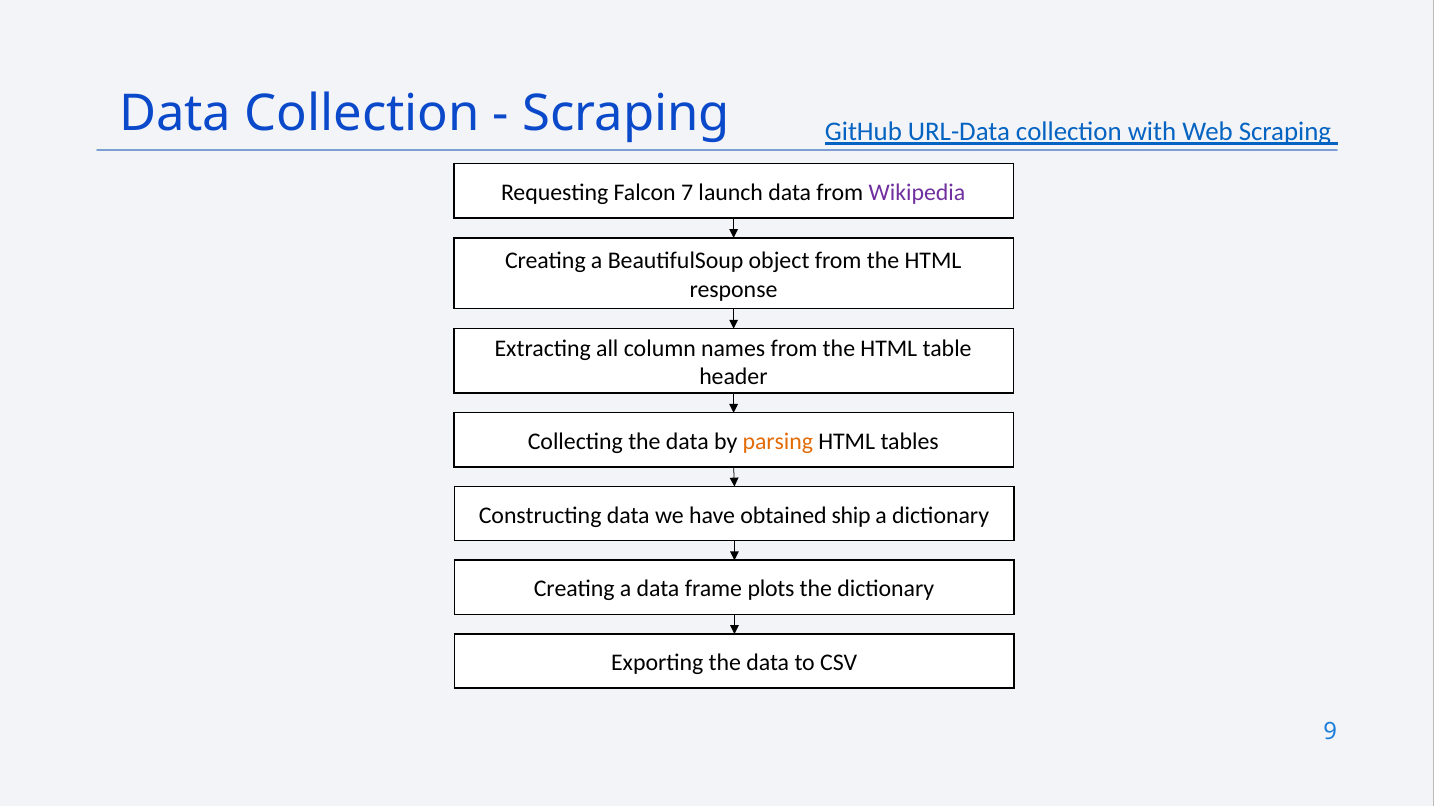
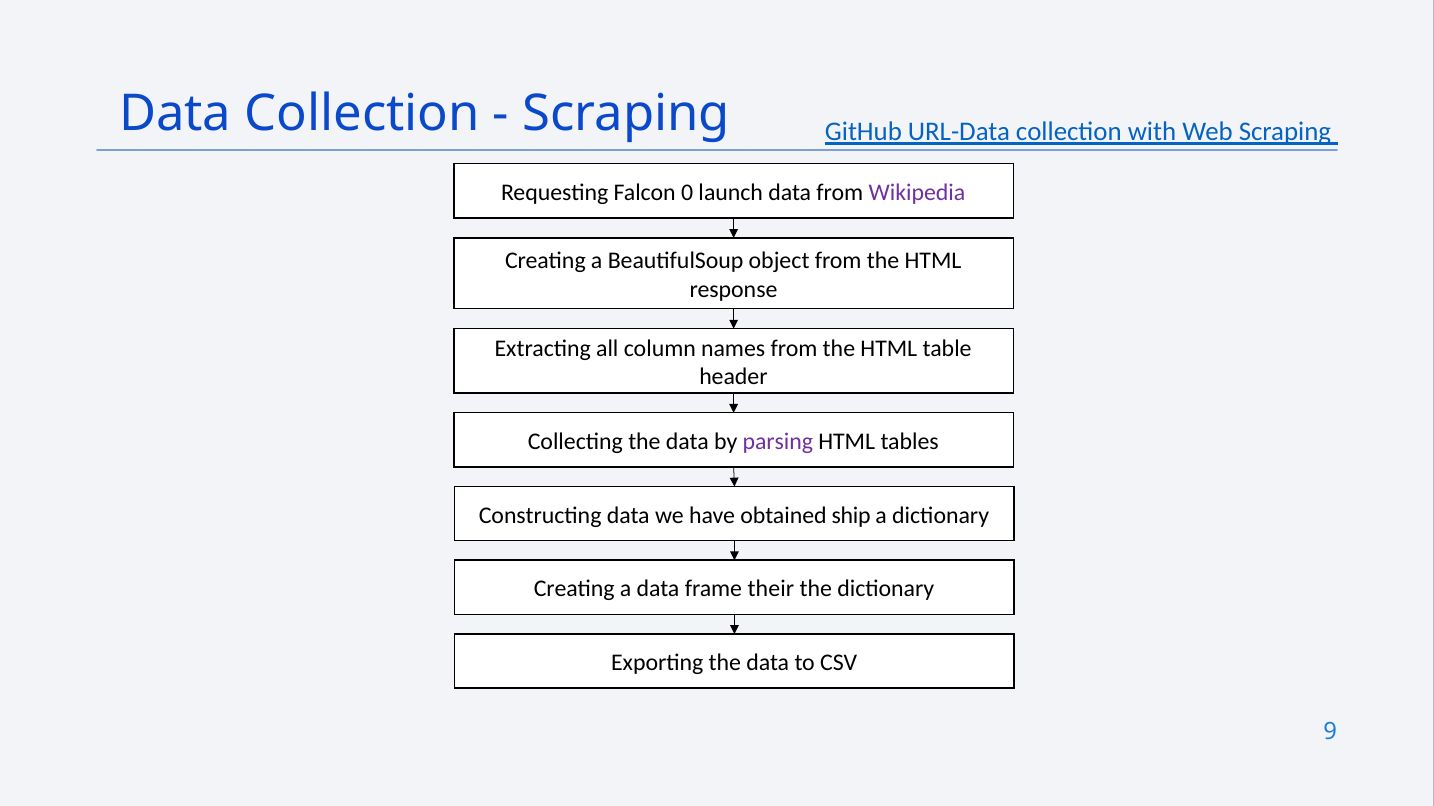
7: 7 -> 0 (687, 193)
parsing colour: orange -> purple (778, 442)
plots: plots -> their (771, 589)
